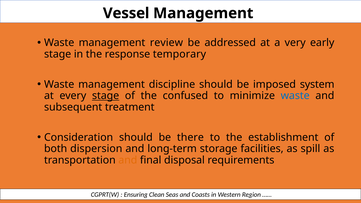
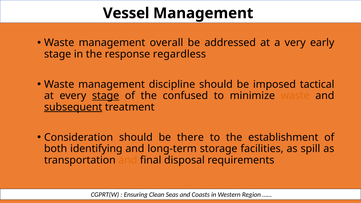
review: review -> overall (166, 43)
temporary: temporary -> regardless (179, 54)
system: system -> tactical (317, 84)
waste colour: blue -> orange (295, 96)
subsequent underline: none -> present (73, 107)
dispersion: dispersion -> identifying (96, 149)
